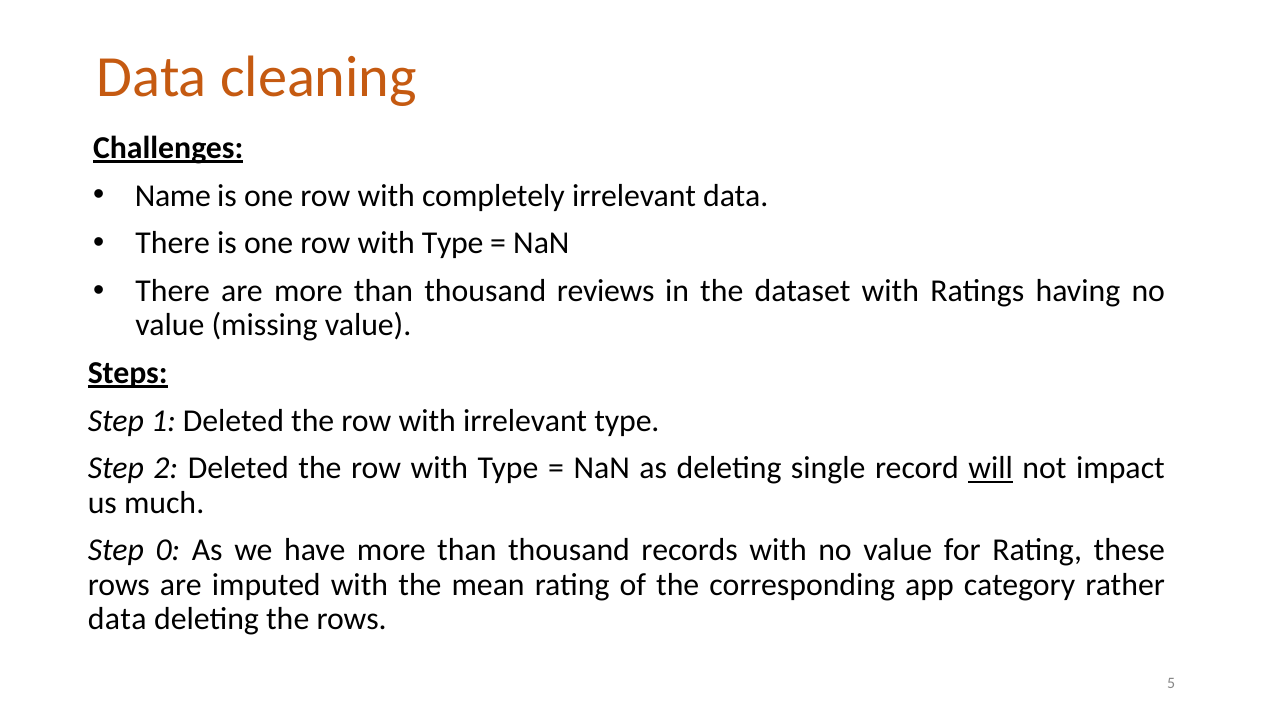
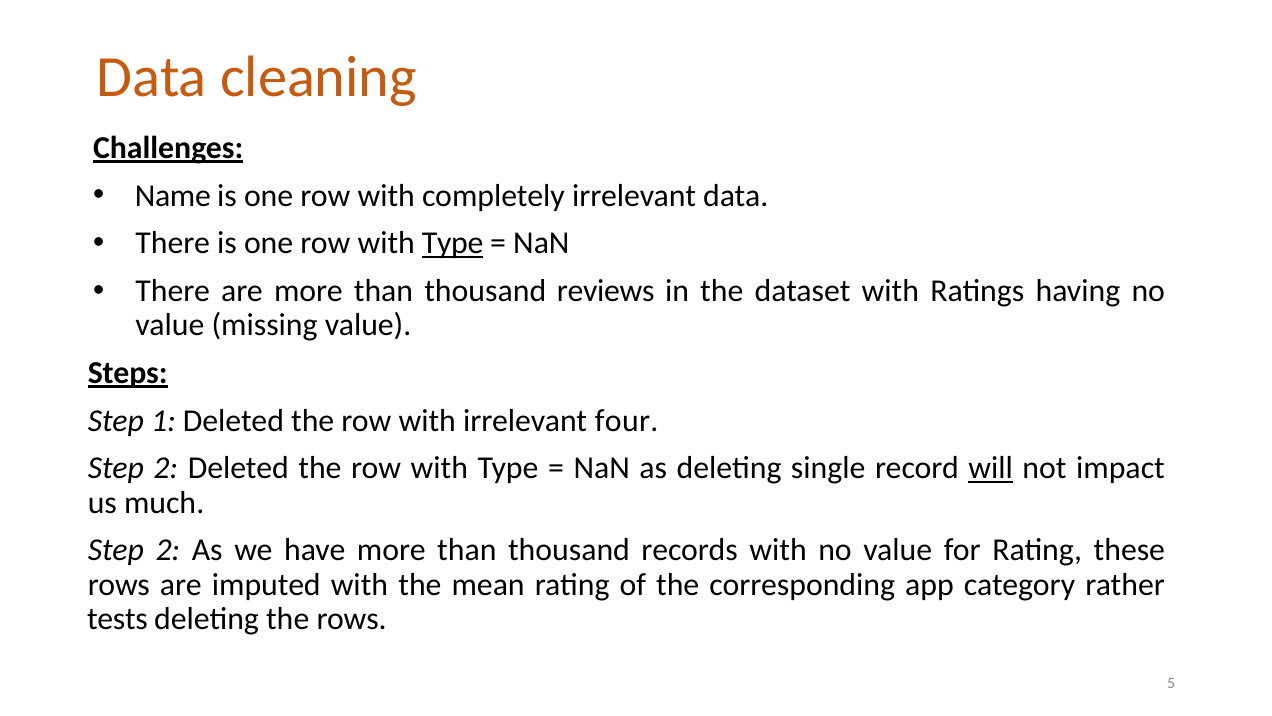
Type underline: none -> present (453, 243)
irrelevant type: type -> four (627, 420)
0: 0 -> 2 (168, 550)
data: data -> tests (118, 618)
